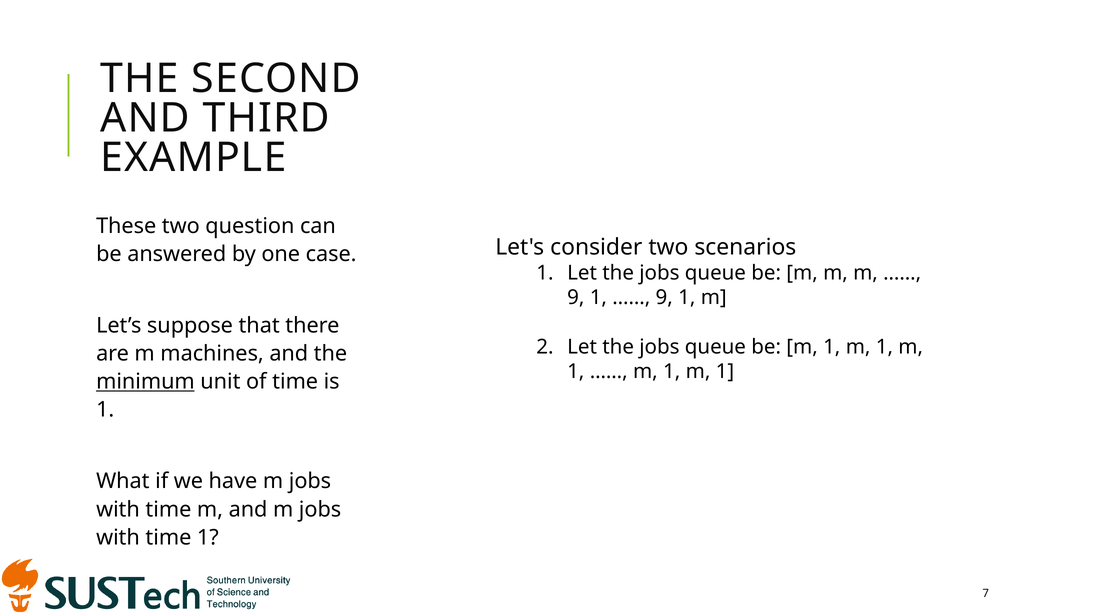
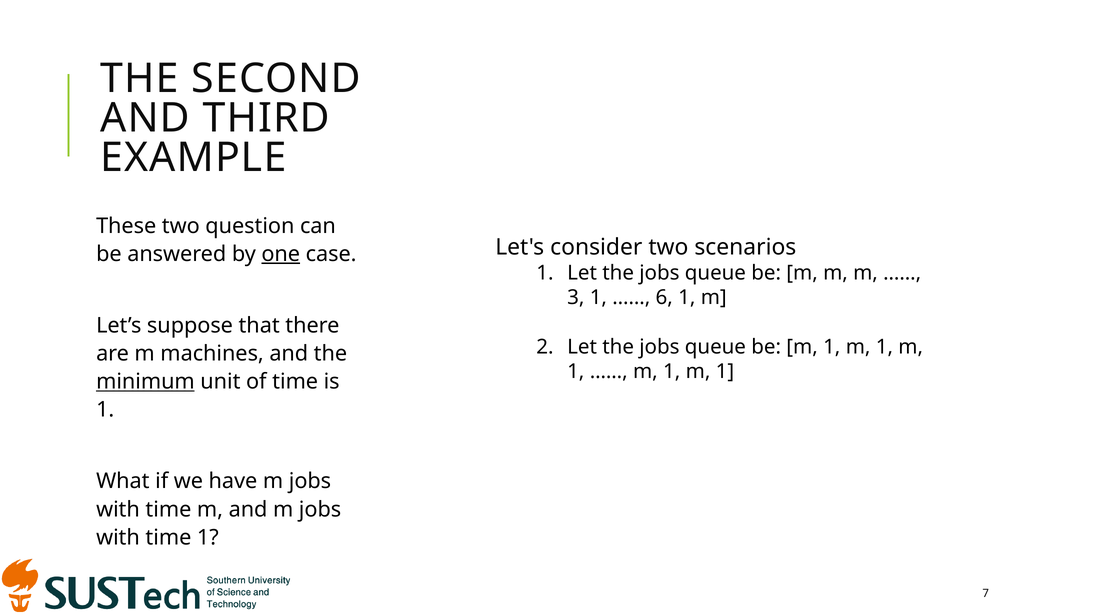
one underline: none -> present (281, 254)
9: 9 -> 3 (576, 298)
9: 9 -> 6 (664, 298)
